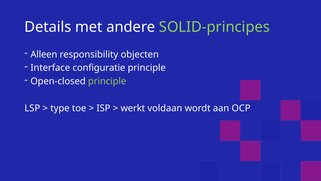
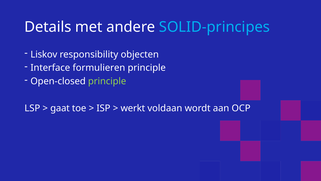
SOLID-principes colour: light green -> light blue (214, 27)
Alleen: Alleen -> Liskov (44, 54)
configuratie: configuratie -> formulieren (99, 68)
type: type -> gaat (60, 108)
